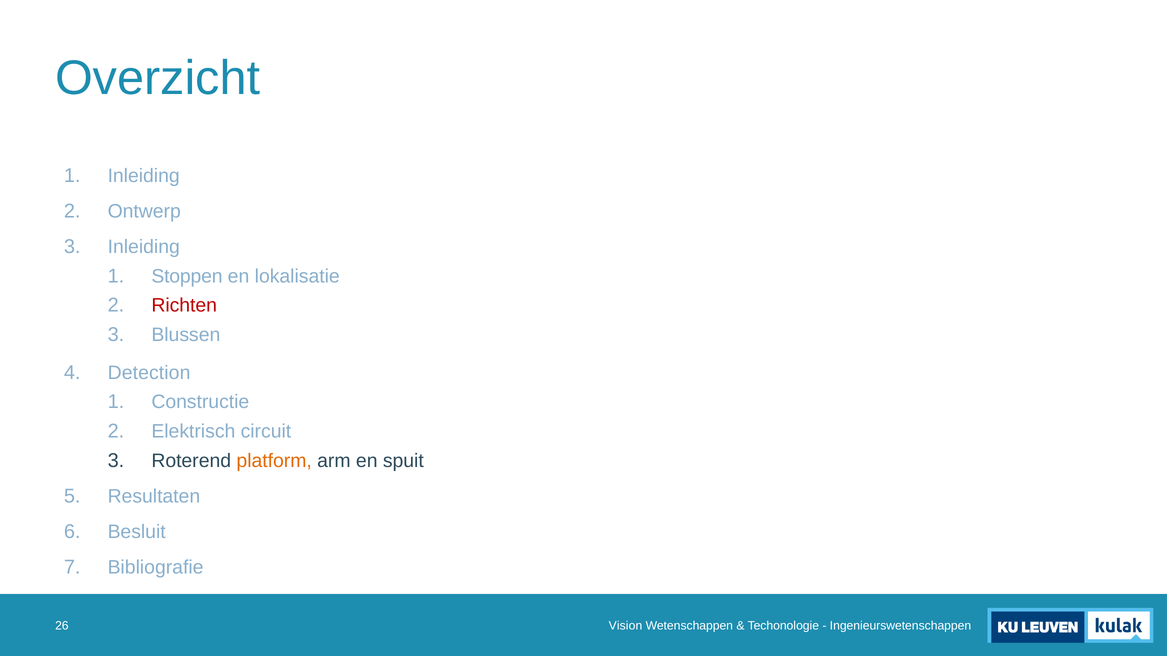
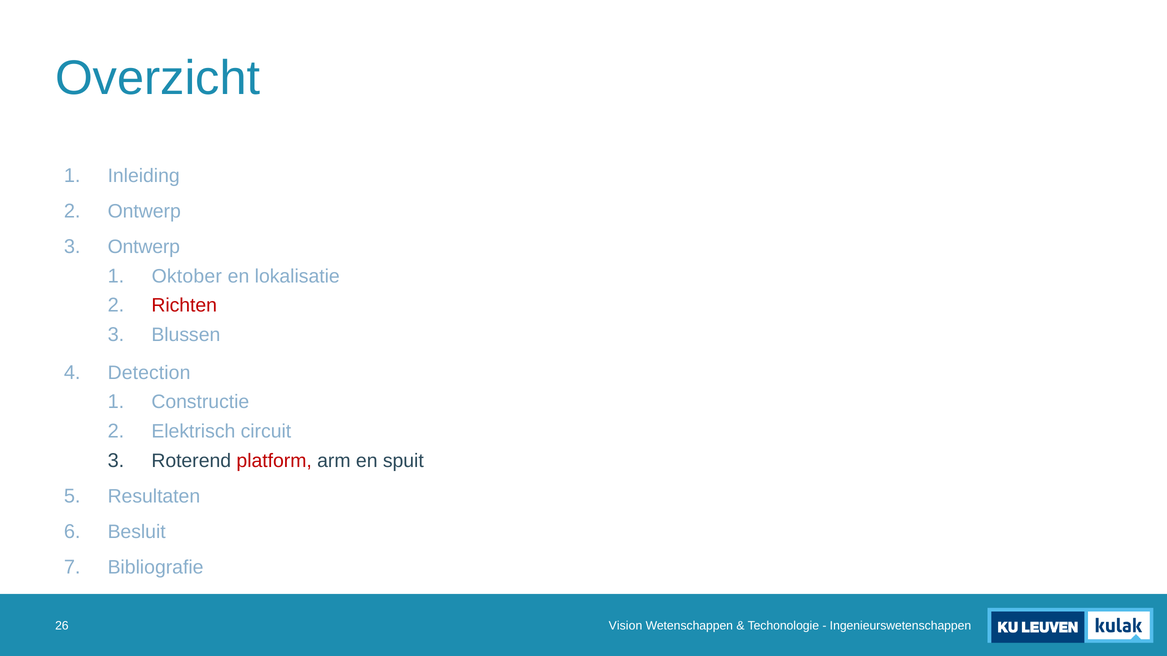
Inleiding: Inleiding -> Ontwerp (144, 247)
Stoppen: Stoppen -> Oktober (187, 276)
platform colour: orange -> red (274, 461)
